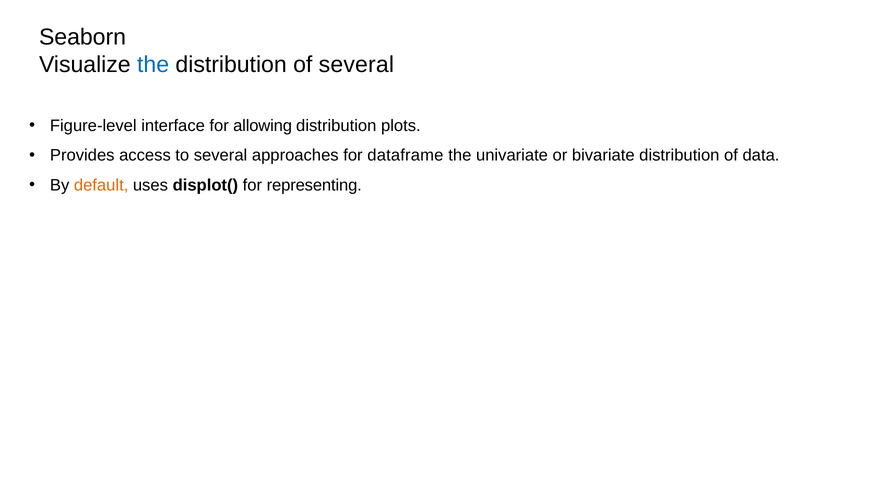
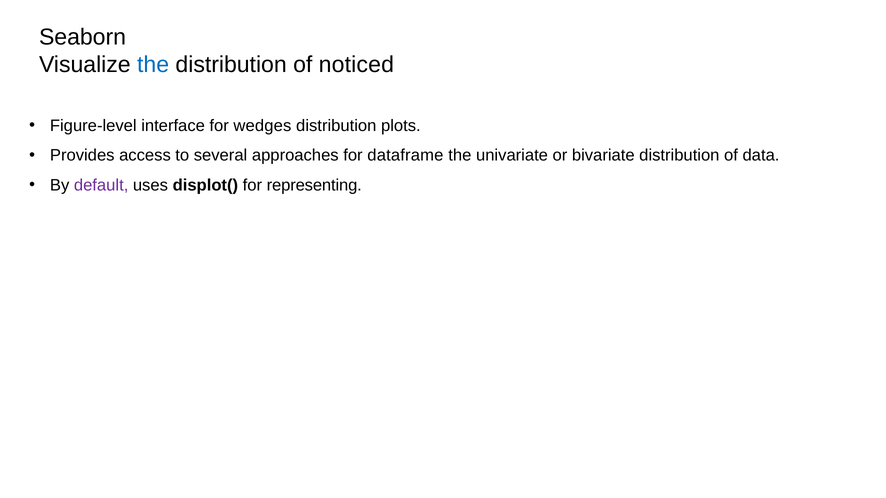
of several: several -> noticed (356, 65)
allowing: allowing -> wedges (262, 126)
default colour: orange -> purple (101, 185)
